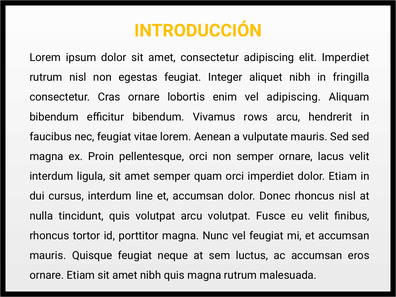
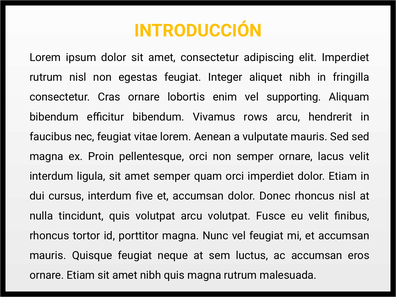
vel adipiscing: adipiscing -> supporting (294, 97)
line: line -> five (144, 196)
